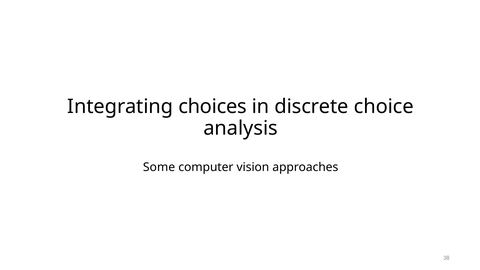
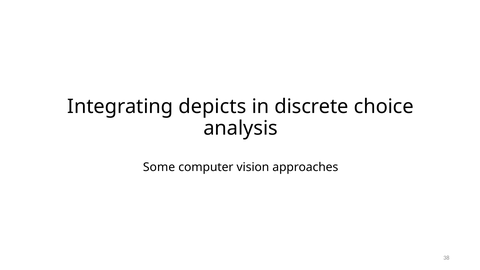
choices: choices -> depicts (212, 107)
